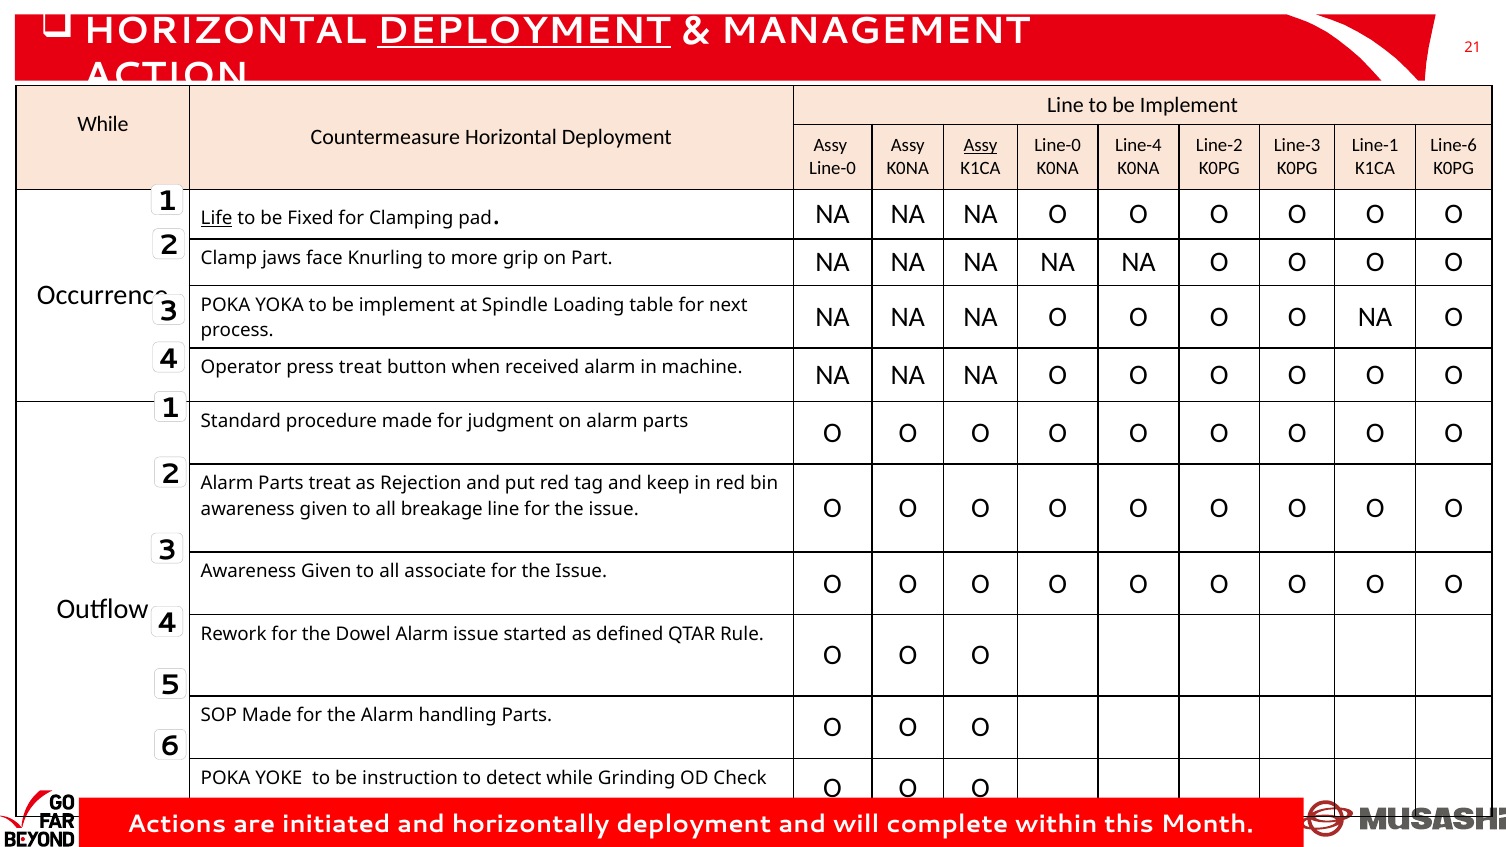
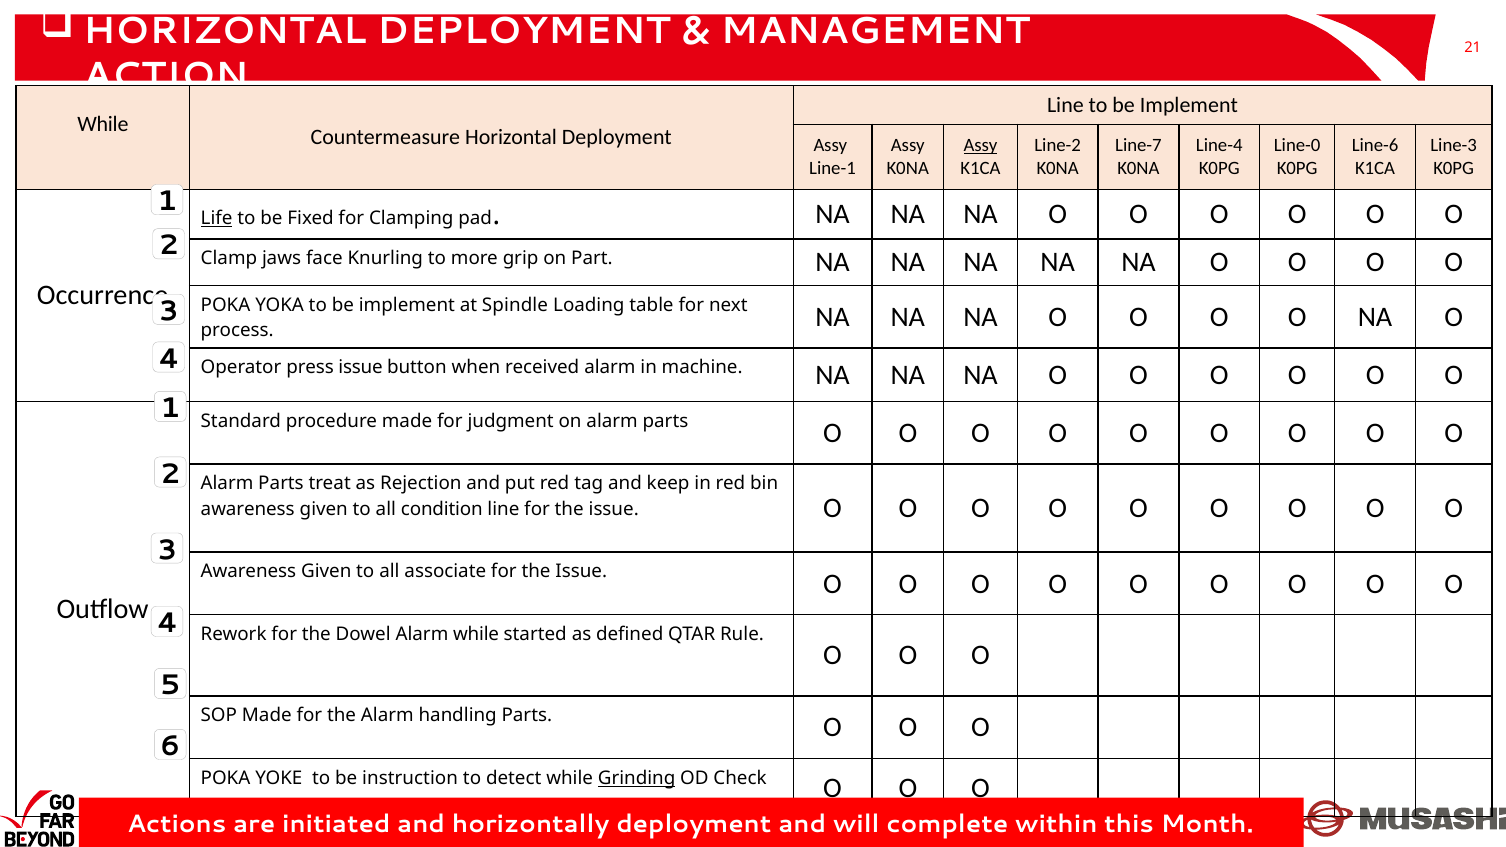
DEPLOYMENT underline: present -> none (524, 31)
Line-0: Line-0 -> Line-2 (1058, 146)
Line-4: Line-4 -> Line-7 (1138, 146)
Line-2: Line-2 -> Line-4 (1219, 146)
Line-3: Line-3 -> Line-0 (1297, 146)
Line-1: Line-1 -> Line-6 (1375, 146)
Line-6: Line-6 -> Line-3 (1454, 146)
Line-0: Line-0 -> Line-1 (833, 168)
press treat: treat -> issue (361, 368)
breakage: breakage -> condition (442, 509)
Alarm issue: issue -> while (476, 634)
Grinding underline: none -> present (637, 778)
